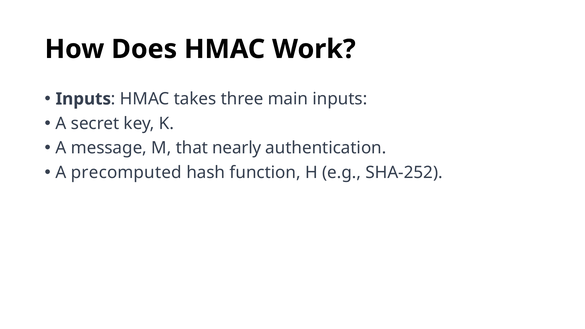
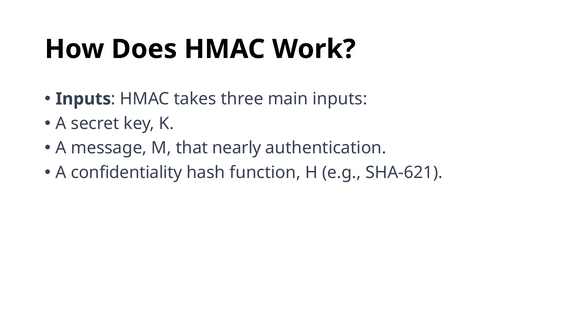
precomputed: precomputed -> confidentiality (126, 172)
SHA-252: SHA-252 -> SHA-621 (404, 172)
